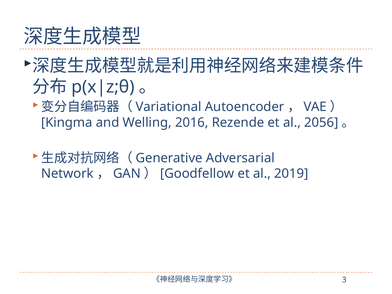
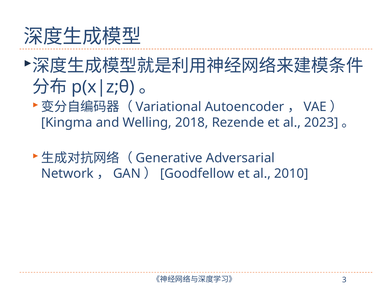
2016: 2016 -> 2018 (192, 123)
2056: 2056 -> 2023 (321, 123)
2019: 2019 -> 2010 (291, 174)
